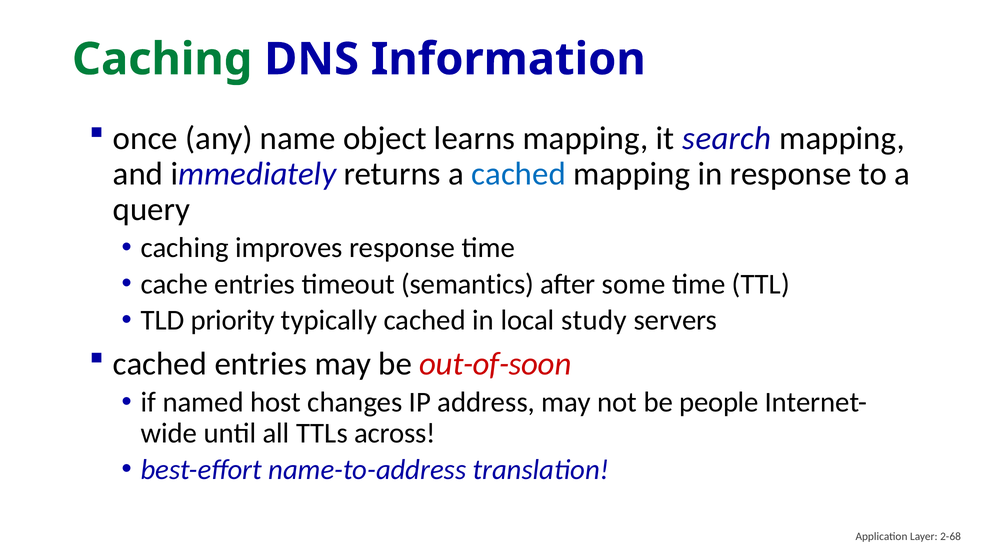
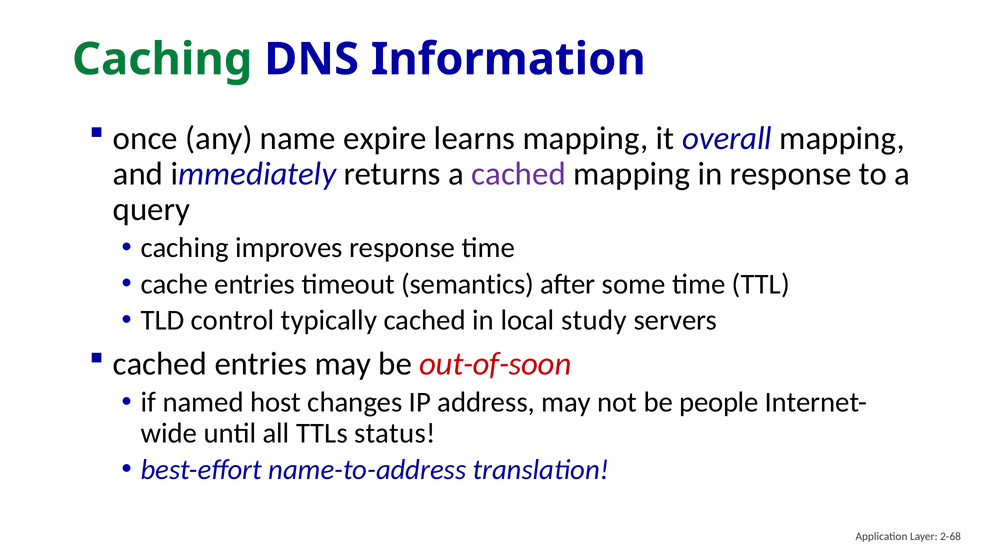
object: object -> expire (385, 138)
search: search -> overall (727, 138)
cached colour: blue -> purple (519, 174)
priority: priority -> control (233, 320)
across: across -> status (395, 434)
